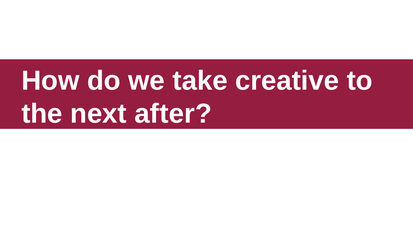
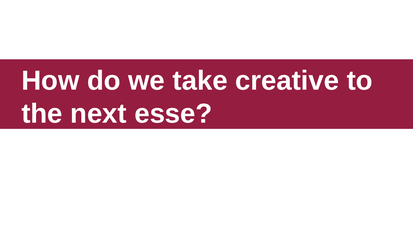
after: after -> esse (173, 114)
